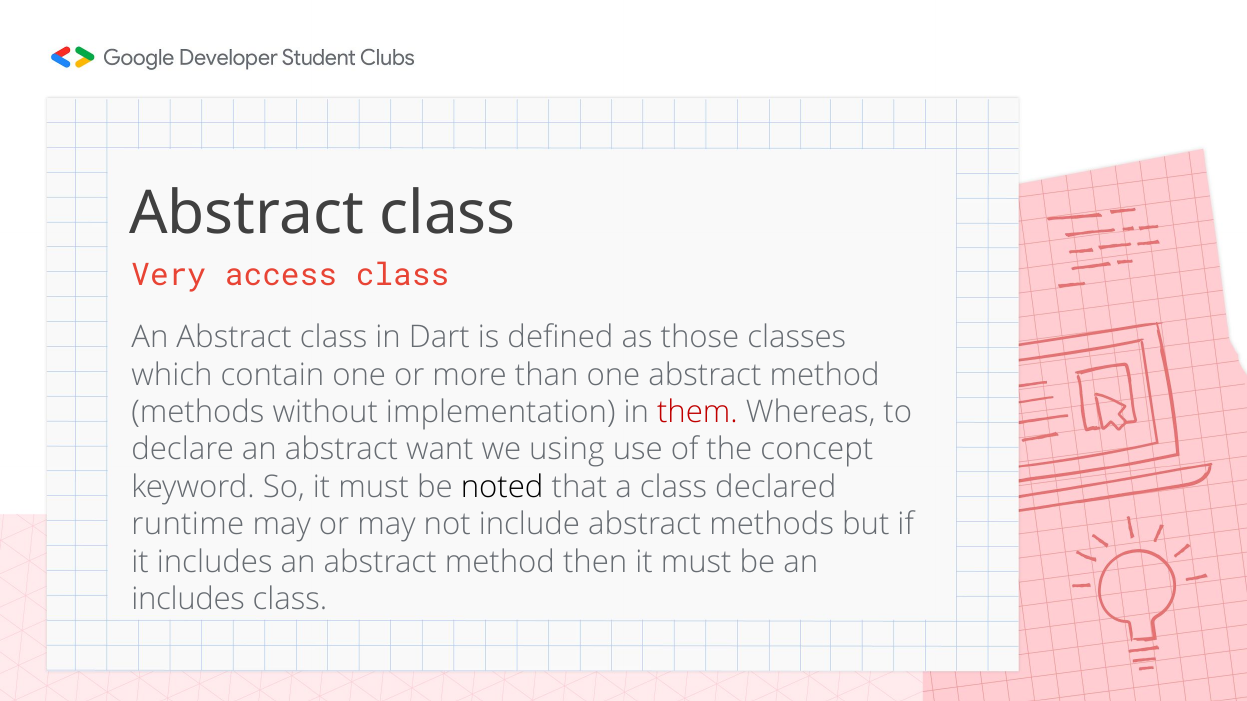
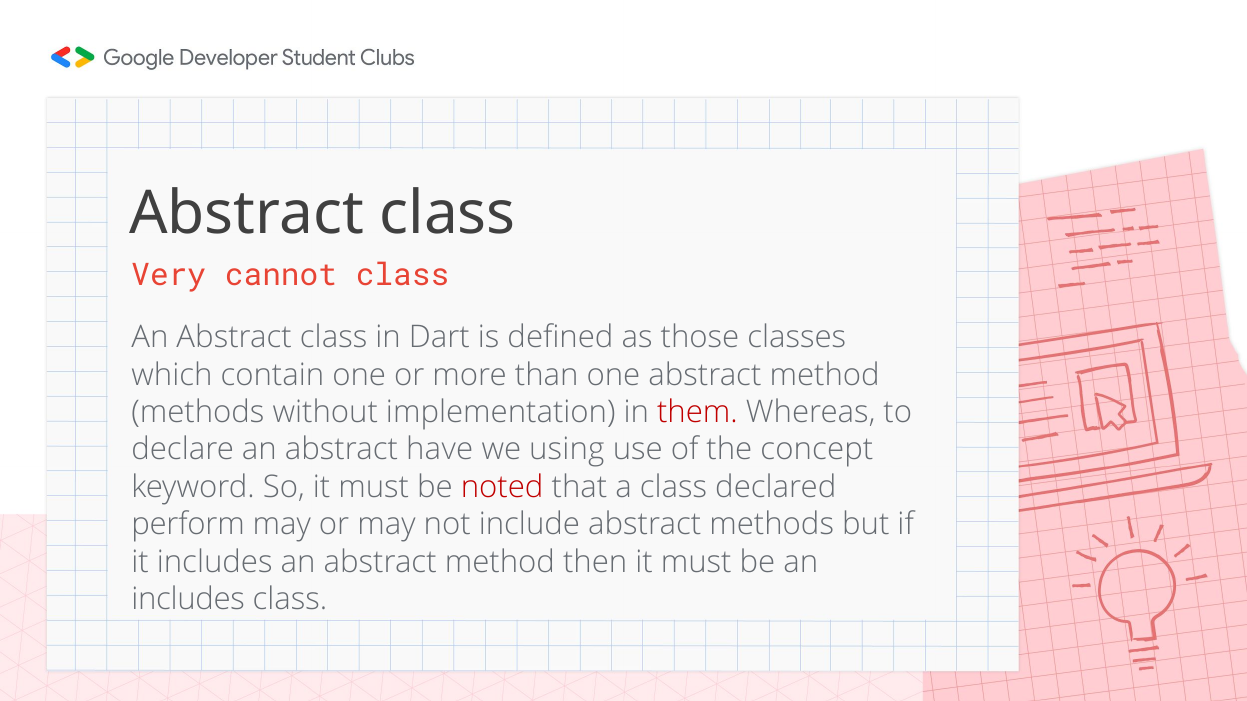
access: access -> cannot (281, 276)
want: want -> have (440, 450)
noted colour: black -> red (502, 487)
runtime: runtime -> perform (188, 525)
